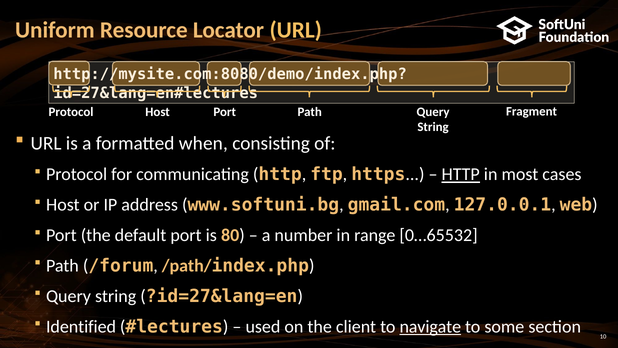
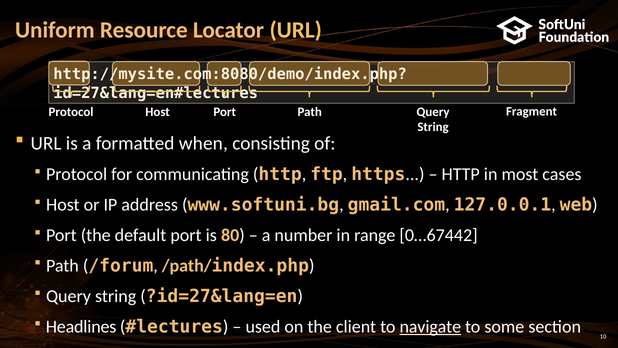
HTTP underline: present -> none (461, 174)
0…65532: 0…65532 -> 0…67442 (439, 235)
Identified: Identified -> Headlines (81, 326)
